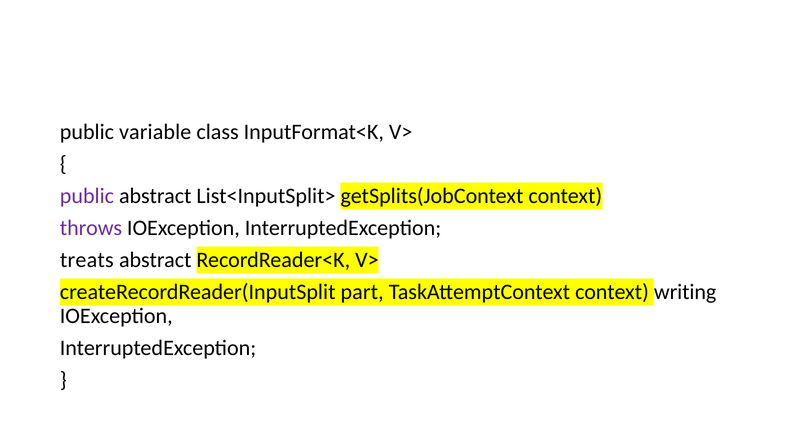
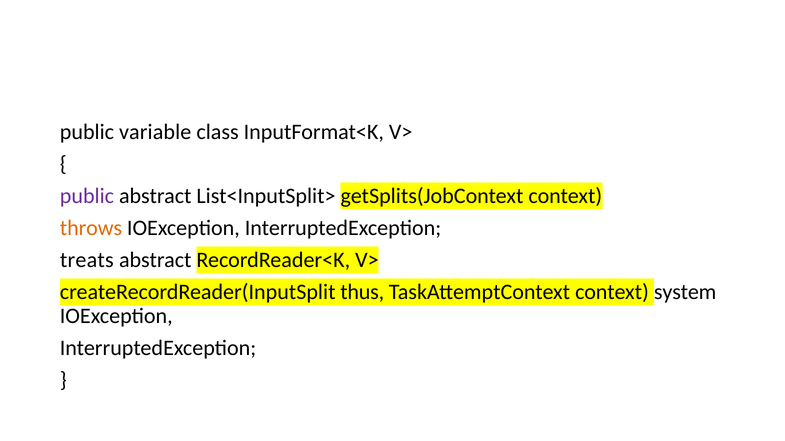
throws colour: purple -> orange (91, 228)
part: part -> thus (362, 293)
writing: writing -> system (685, 293)
